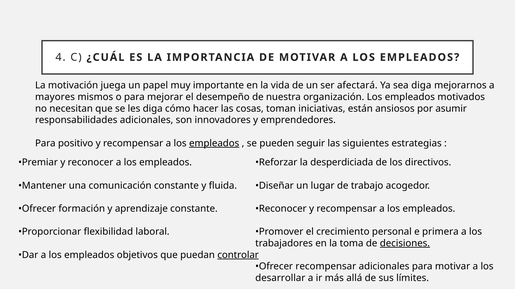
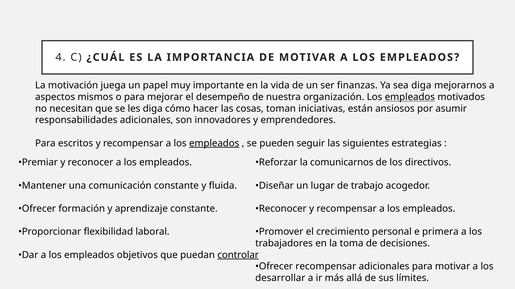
afectará: afectará -> finanzas (357, 86)
mayores: mayores -> aspectos (55, 97)
empleados underline: none -> present (410, 97)
positivo: positivo -> escritos (76, 144)
desperdiciada: desperdiciada -> comunicarnos (342, 163)
decisiones underline: present -> none (405, 244)
